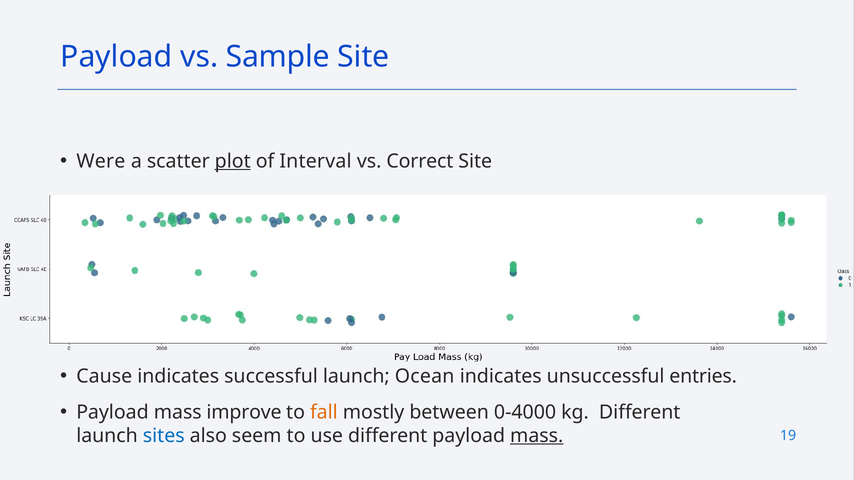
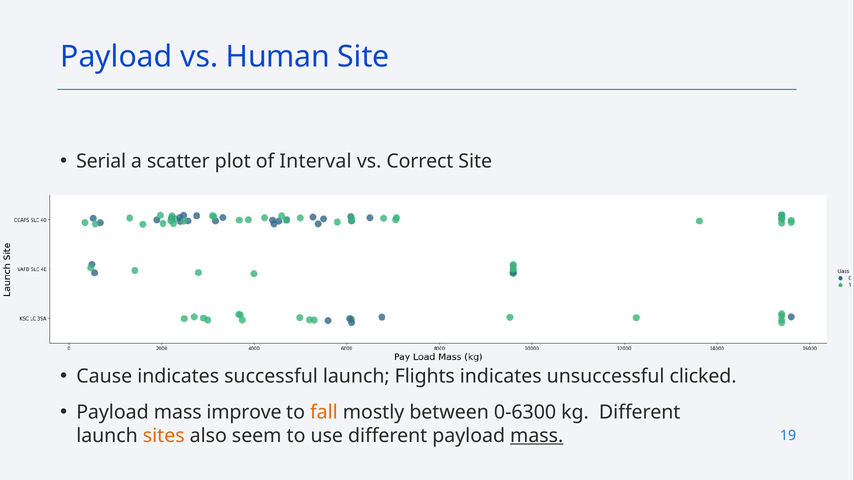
Sample: Sample -> Human (278, 57)
Were: Were -> Serial (101, 161)
plot underline: present -> none (233, 161)
Ocean: Ocean -> Flights (425, 377)
entries: entries -> clicked (703, 377)
0-4000: 0-4000 -> 0-6300 (525, 413)
sites colour: blue -> orange (164, 436)
